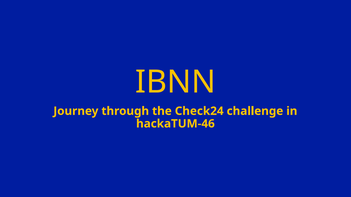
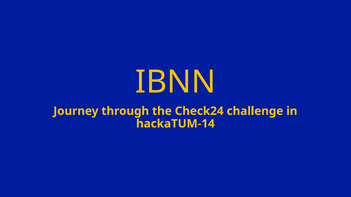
hackaTUM-46: hackaTUM-46 -> hackaTUM-14 (175, 124)
